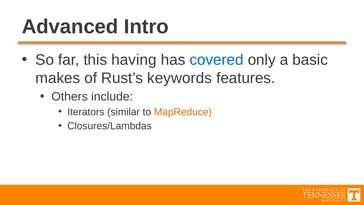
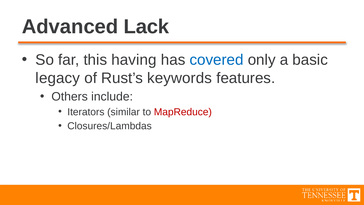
Intro: Intro -> Lack (146, 27)
makes: makes -> legacy (58, 78)
MapReduce colour: orange -> red (183, 112)
